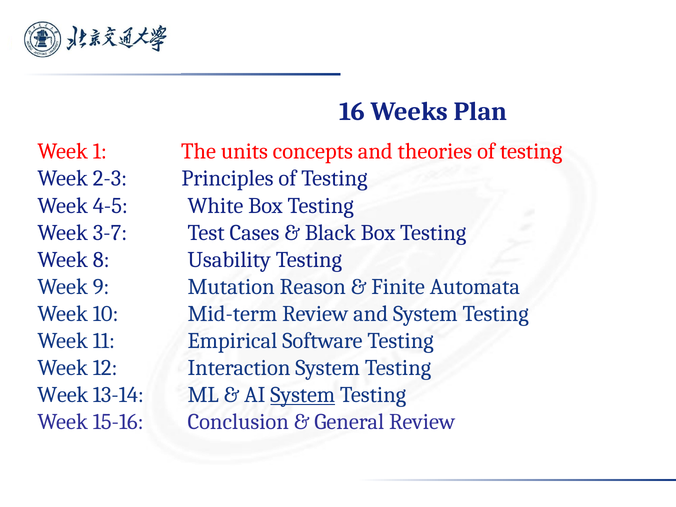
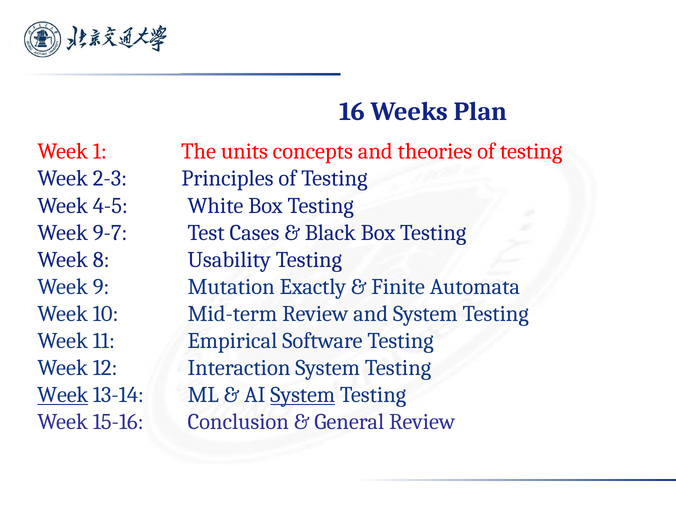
3-7: 3-7 -> 9-7 (110, 233)
Reason: Reason -> Exactly (313, 287)
Week underline: none -> present (63, 395)
